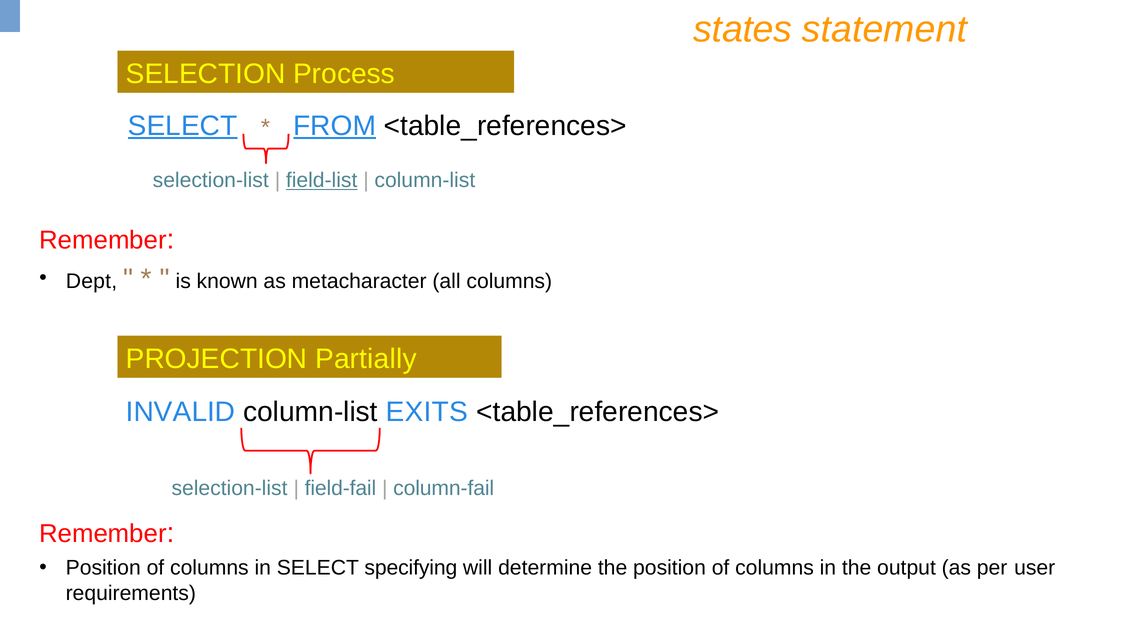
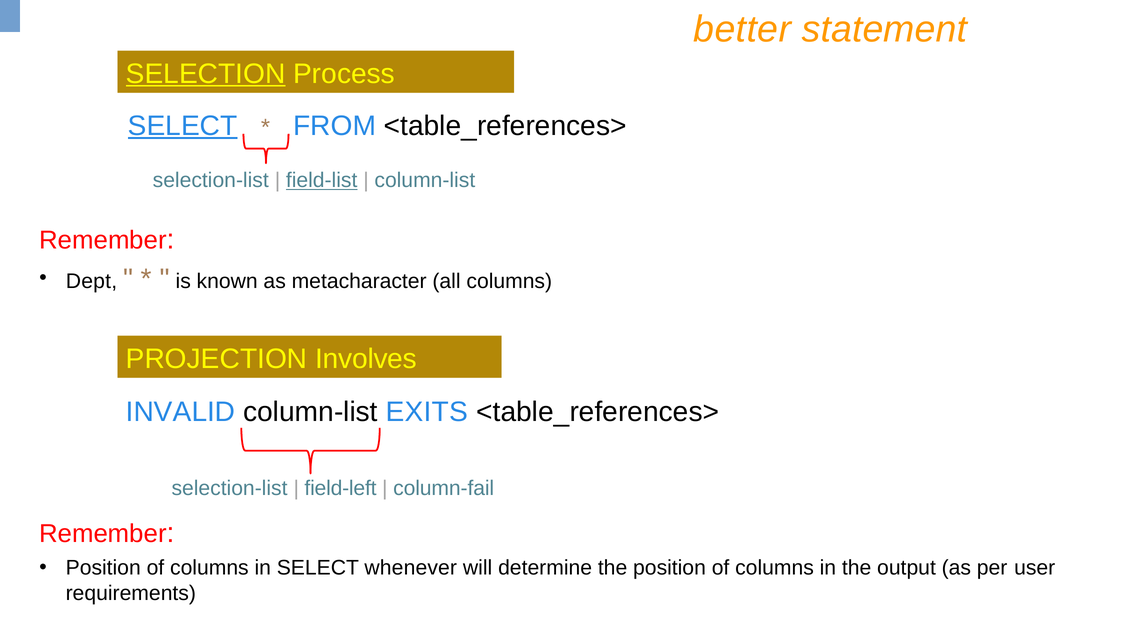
states: states -> better (742, 29)
SELECTION underline: none -> present (206, 74)
FROM underline: present -> none (335, 126)
Partially: Partially -> Involves (366, 359)
field-fail: field-fail -> field-left (341, 488)
specifying: specifying -> whenever (411, 568)
